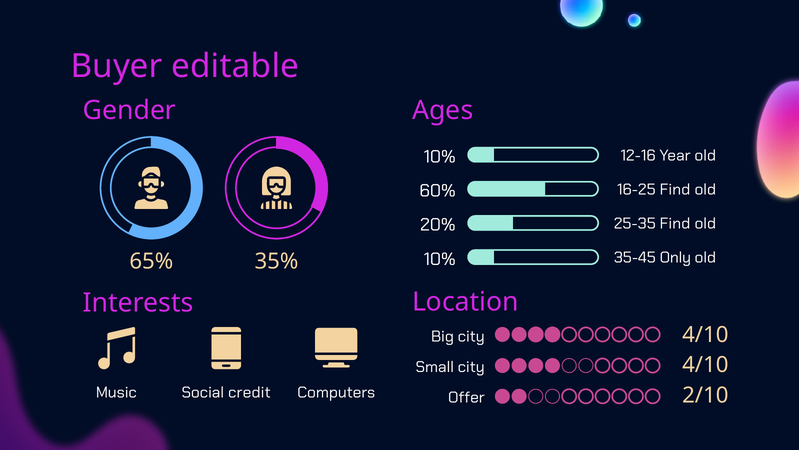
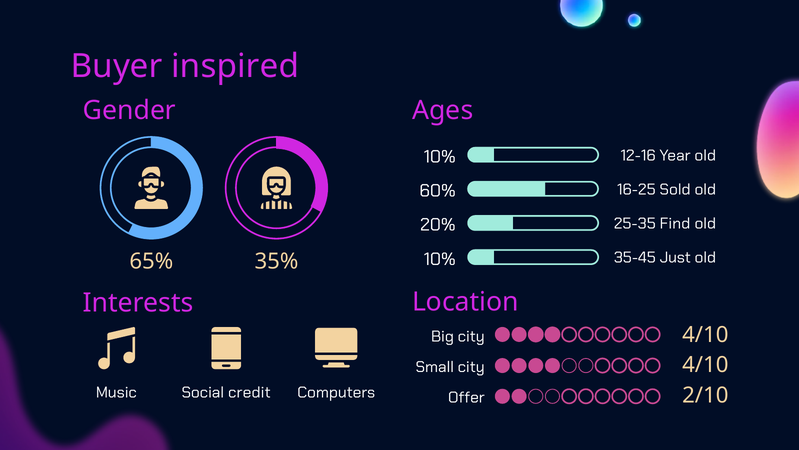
editable: editable -> inspired (235, 66)
16-25 Find: Find -> Sold (675, 189)
Only: Only -> Just (675, 257)
